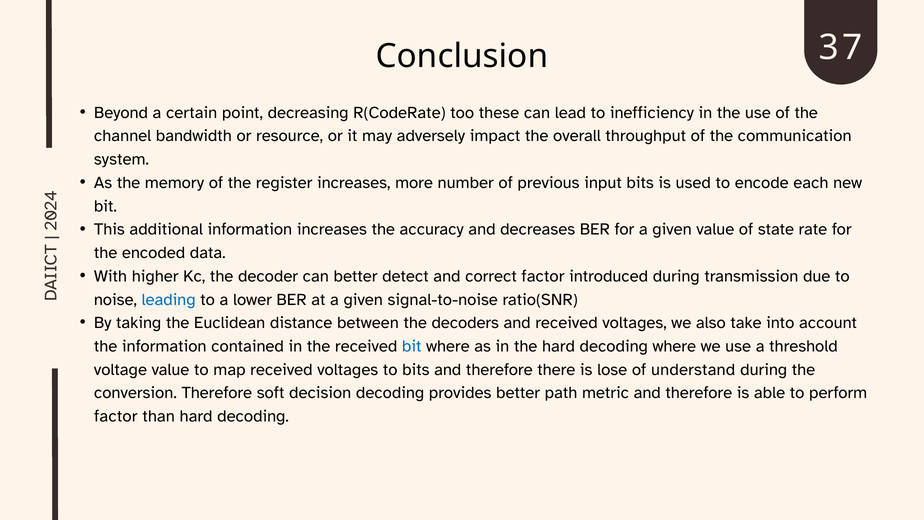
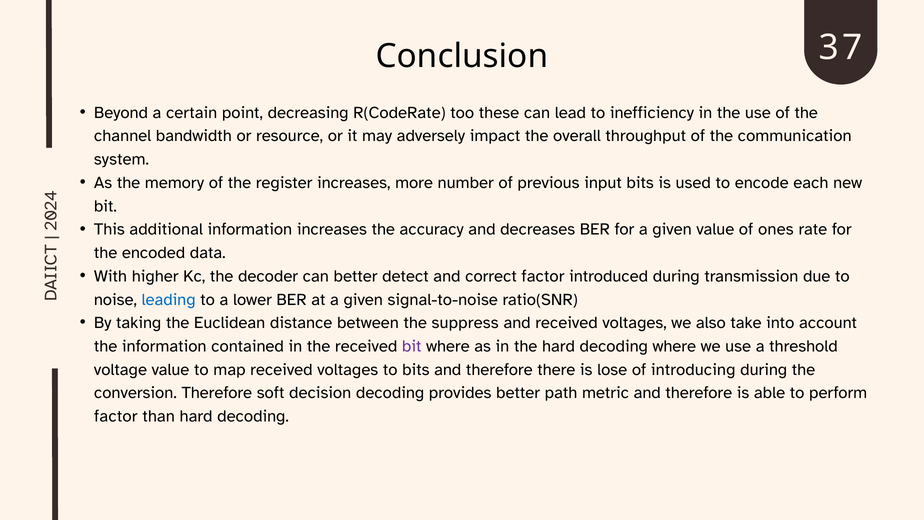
state: state -> ones (776, 229)
decoders: decoders -> suppress (465, 323)
bit colour: blue -> purple (412, 346)
understand: understand -> introducing (693, 369)
